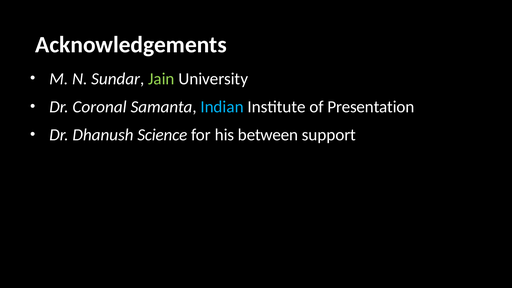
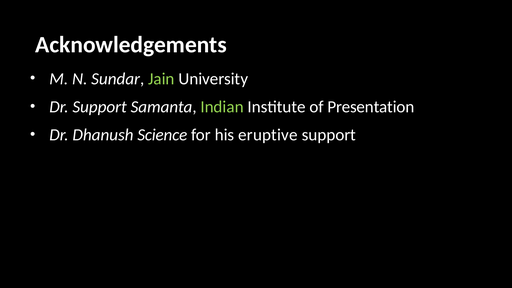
Dr Coronal: Coronal -> Support (100, 107)
Indian colour: light blue -> light green (222, 107)
between: between -> eruptive (268, 135)
